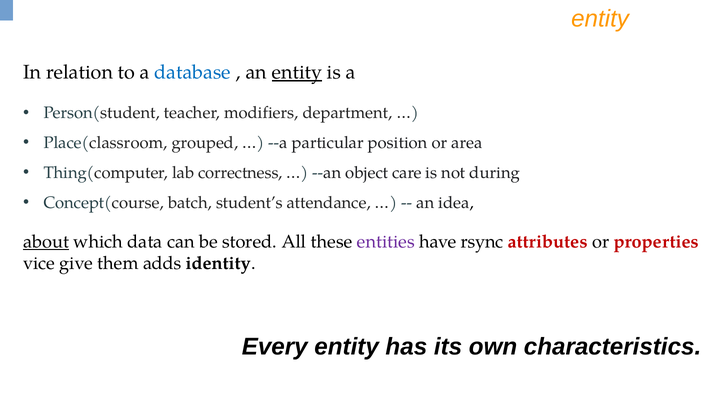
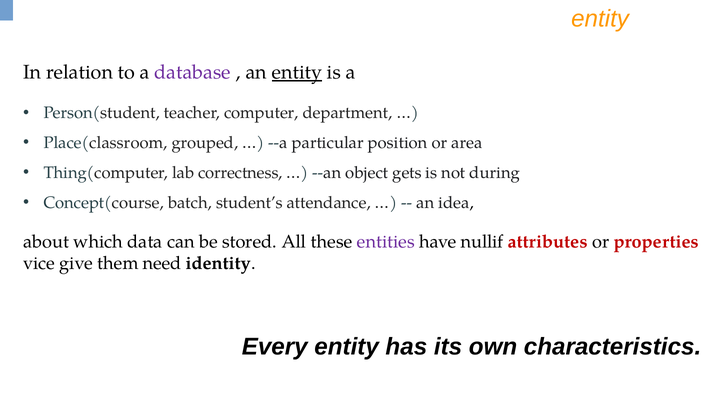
database colour: blue -> purple (193, 72)
modifiers: modifiers -> computer (261, 113)
care: care -> gets (407, 173)
about underline: present -> none (46, 242)
rsync: rsync -> nullif (482, 242)
adds: adds -> need (162, 263)
